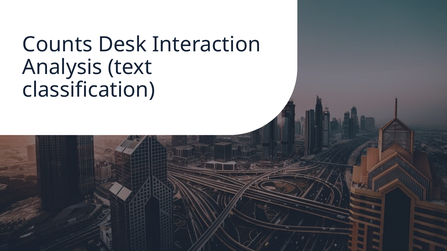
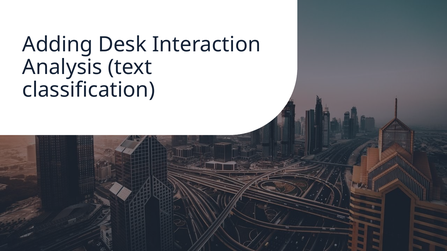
Counts: Counts -> Adding (58, 45)
